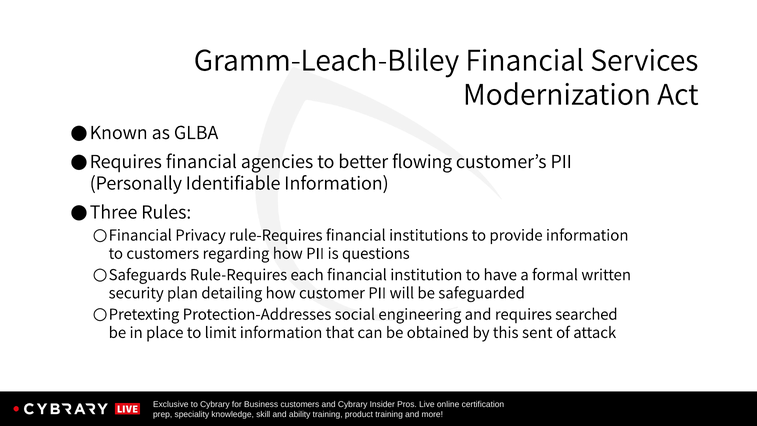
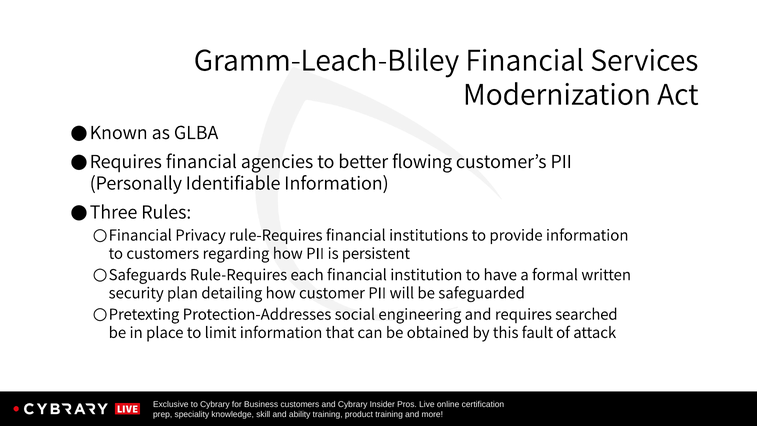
questions: questions -> persistent (376, 253)
sent: sent -> fault (537, 332)
